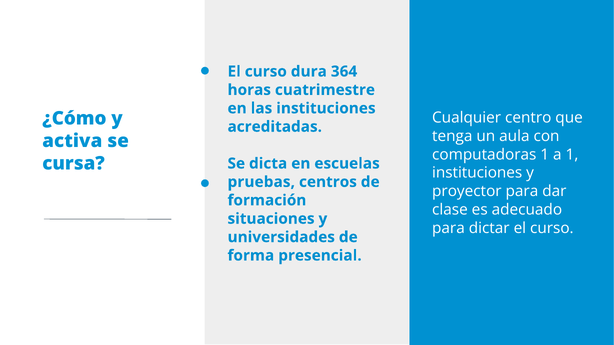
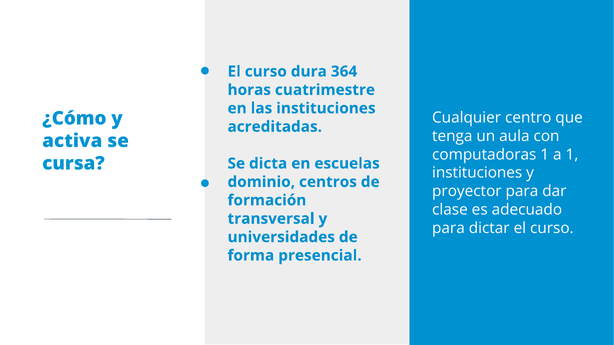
pruebas: pruebas -> dominio (261, 182)
situaciones: situaciones -> transversal (271, 219)
